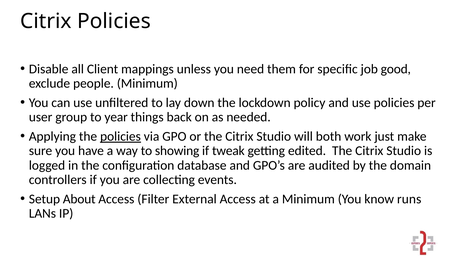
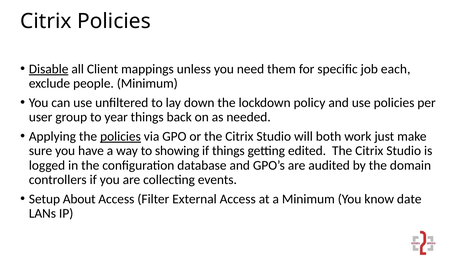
Disable underline: none -> present (49, 69)
good: good -> each (396, 69)
if tweak: tweak -> things (228, 151)
runs: runs -> date (409, 199)
